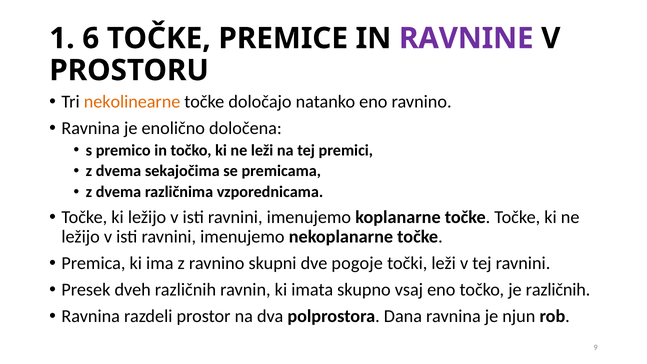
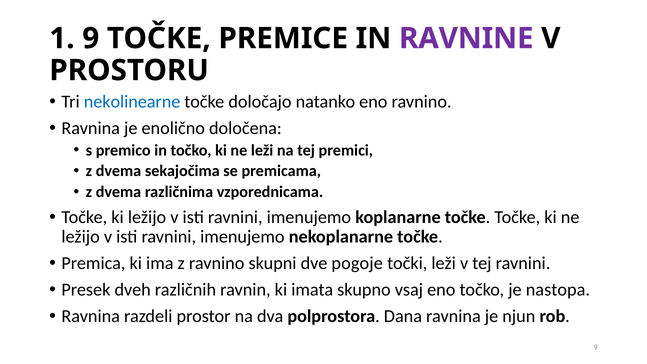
1 6: 6 -> 9 (91, 38)
nekolinearne colour: orange -> blue (132, 102)
je različnih: različnih -> nastopa (558, 290)
